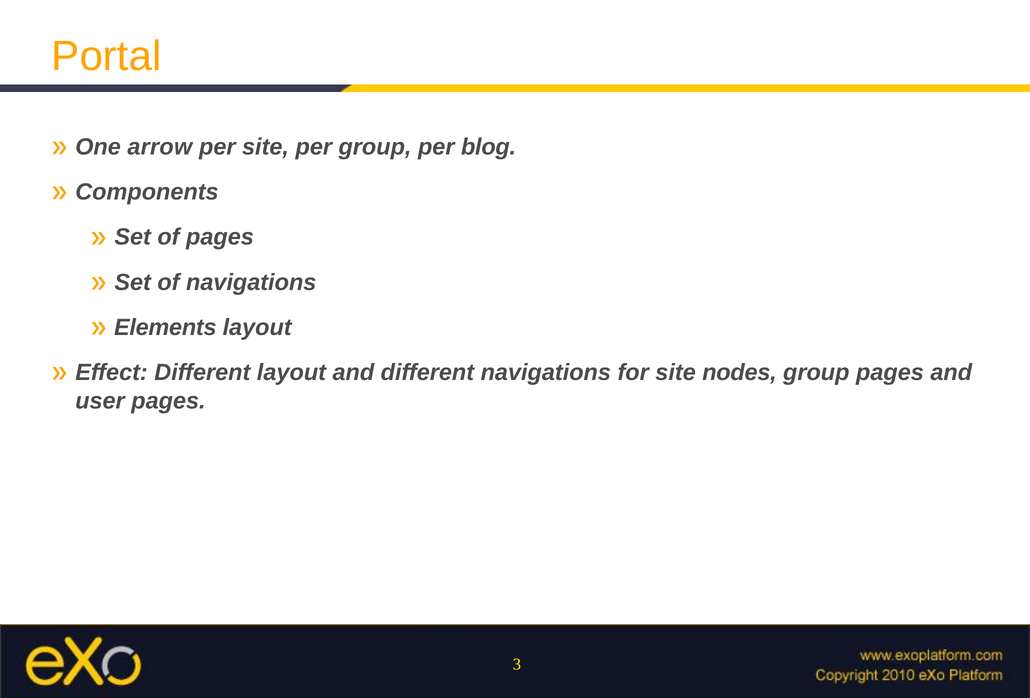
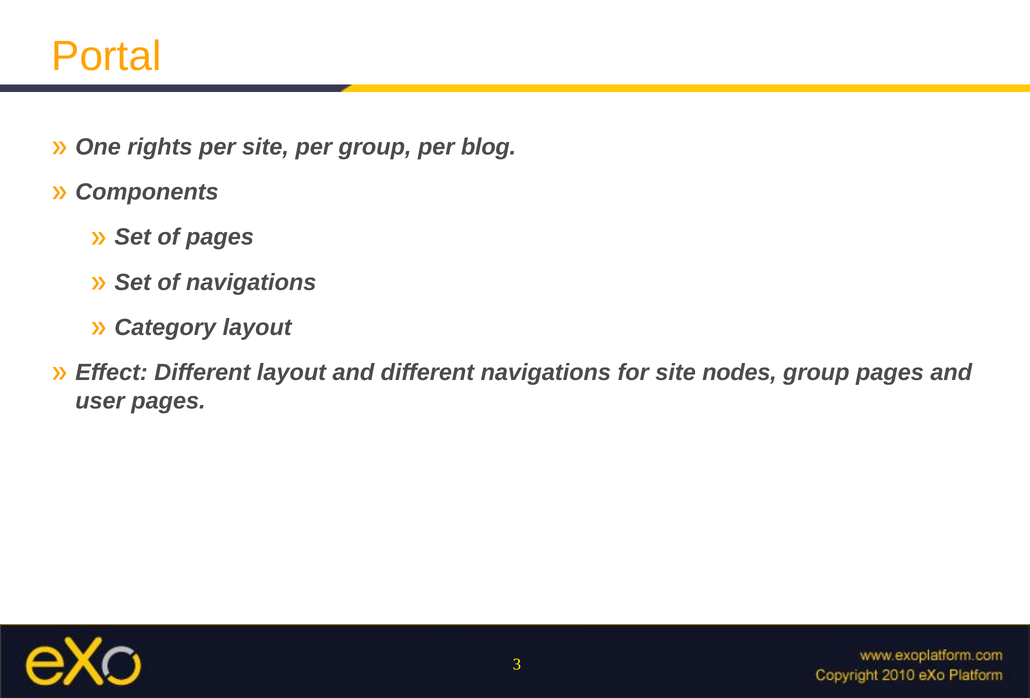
arrow: arrow -> rights (160, 147)
Elements: Elements -> Category (165, 327)
